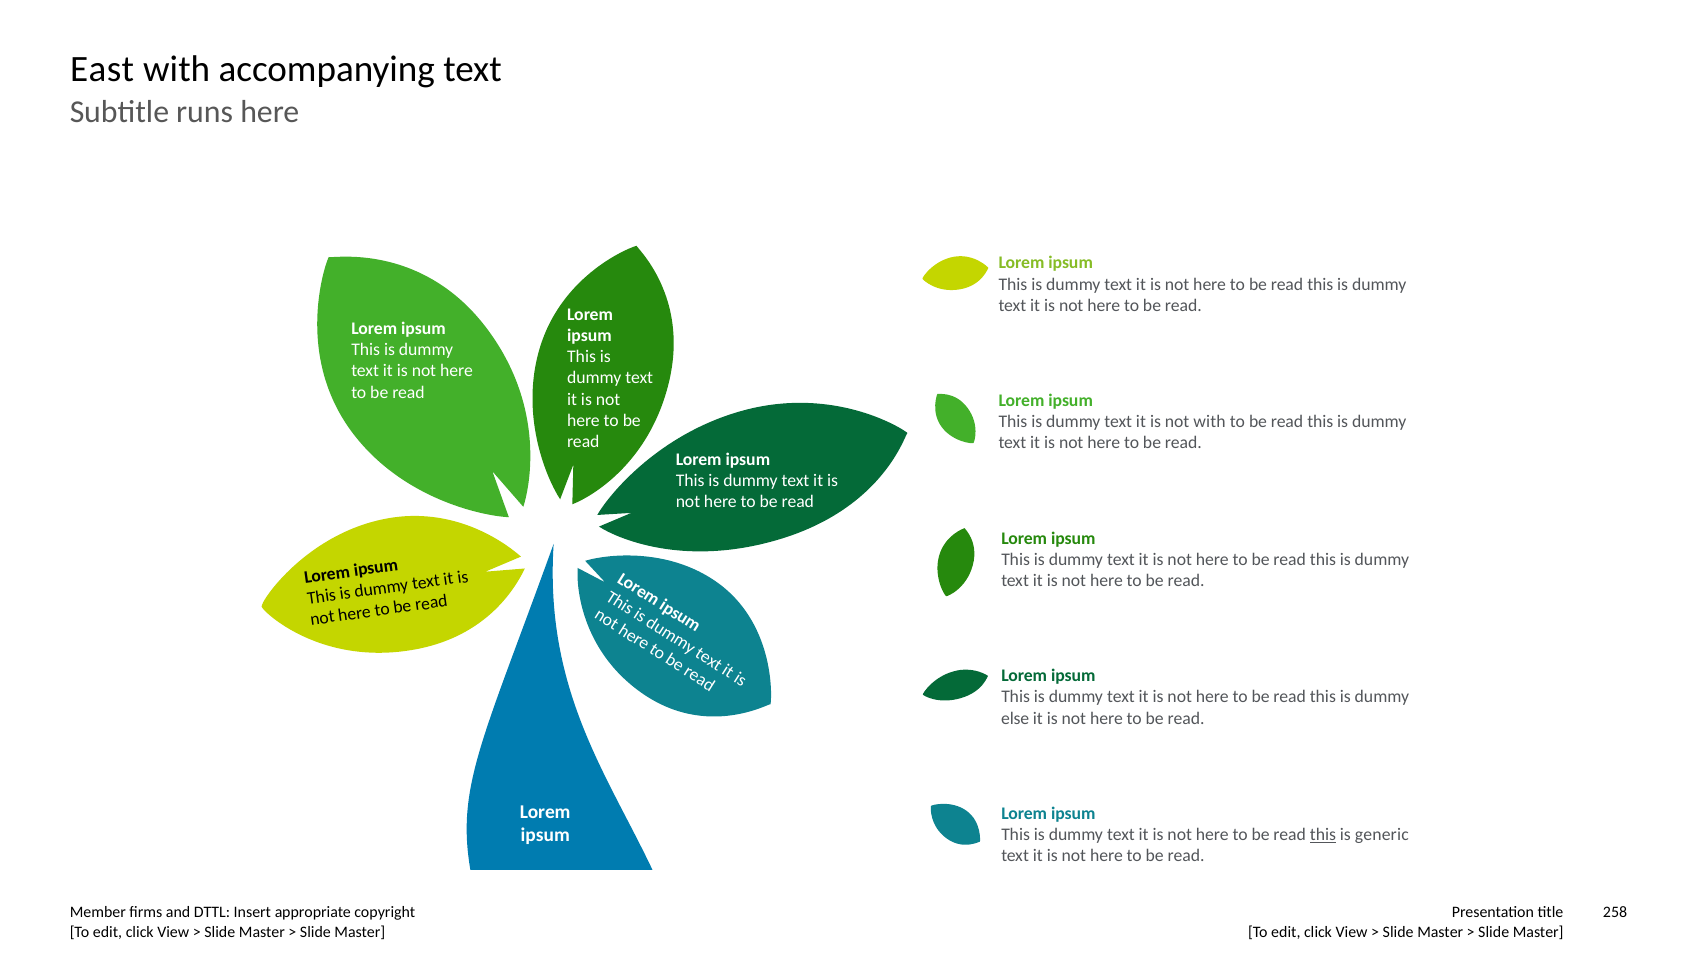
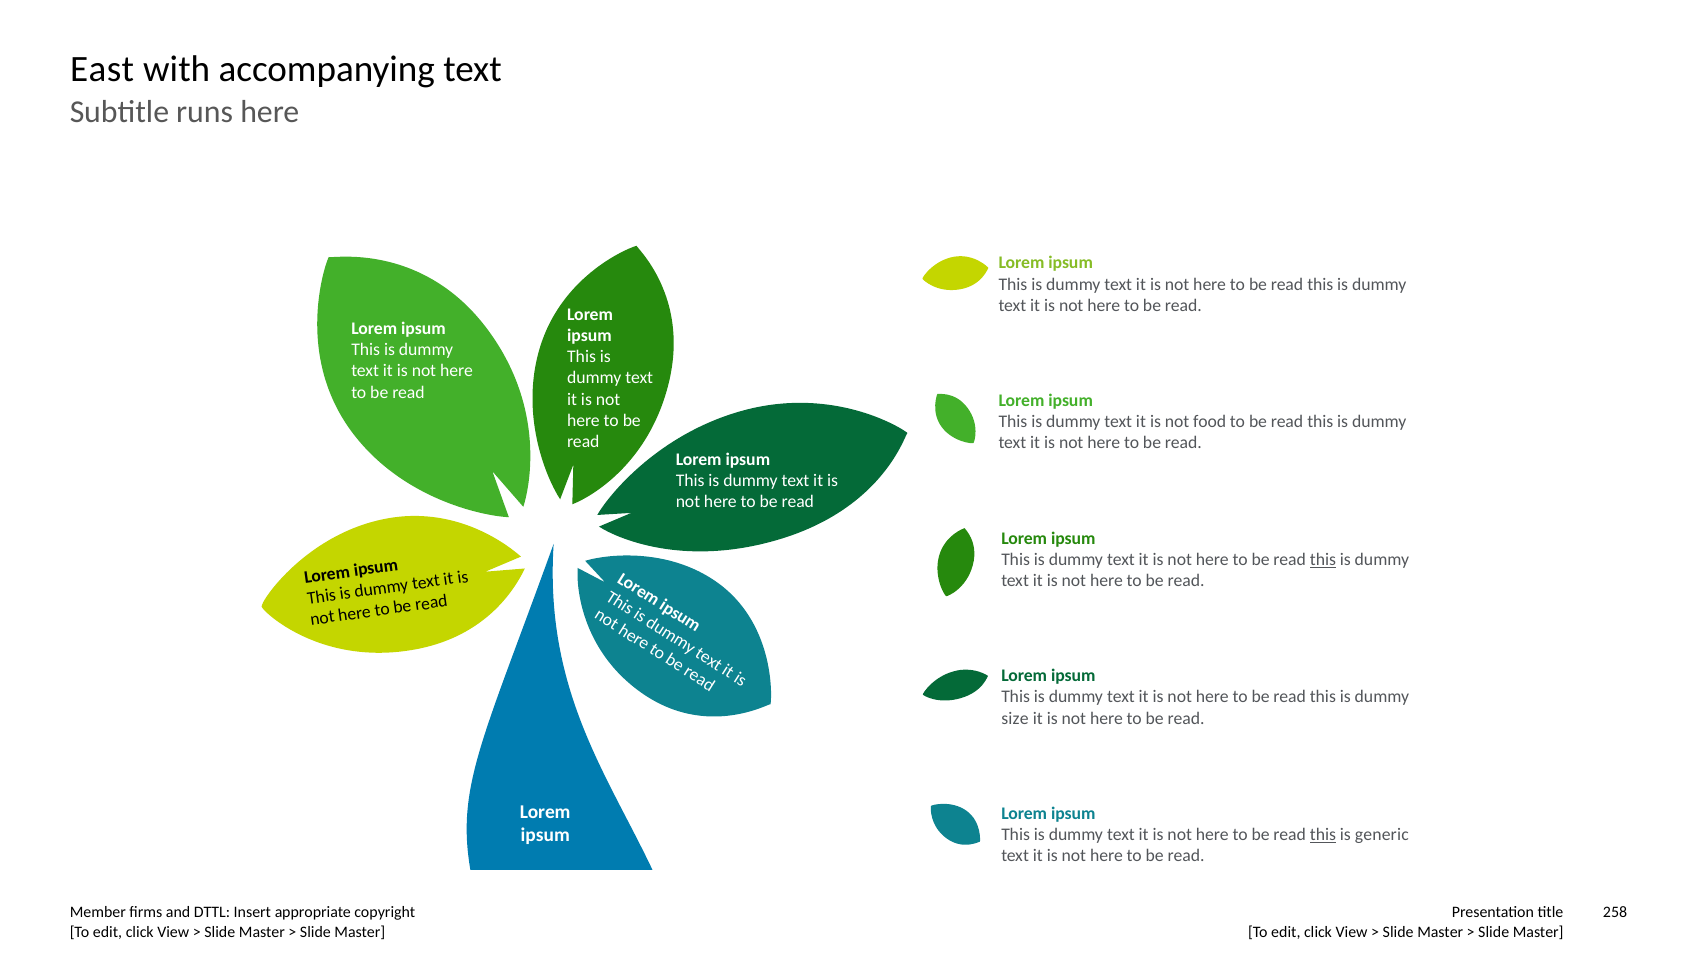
not with: with -> food (1210, 422)
this underline: none -> present (1323, 559)
else: else -> size (1015, 718)
